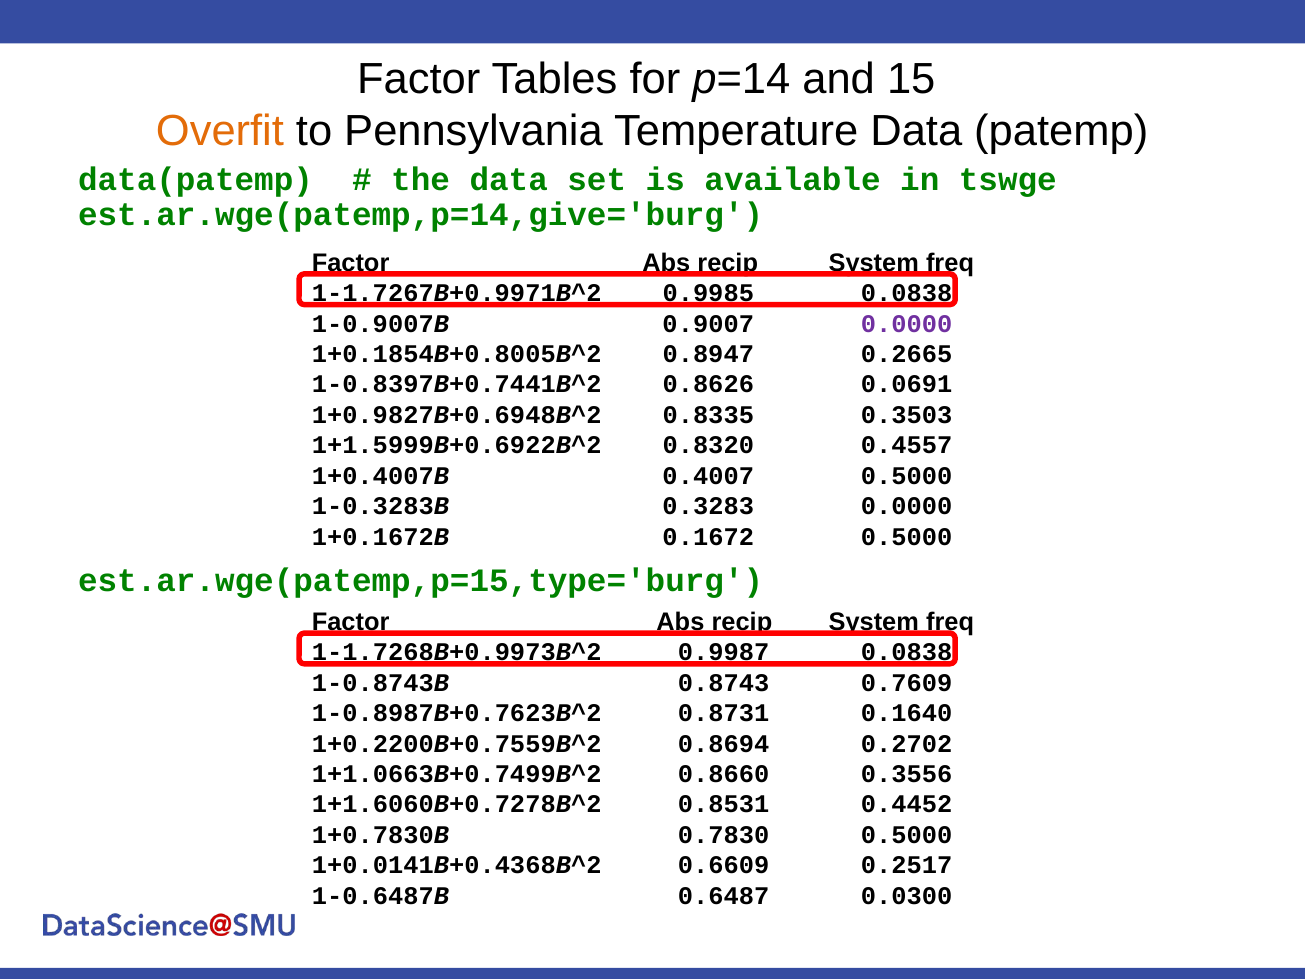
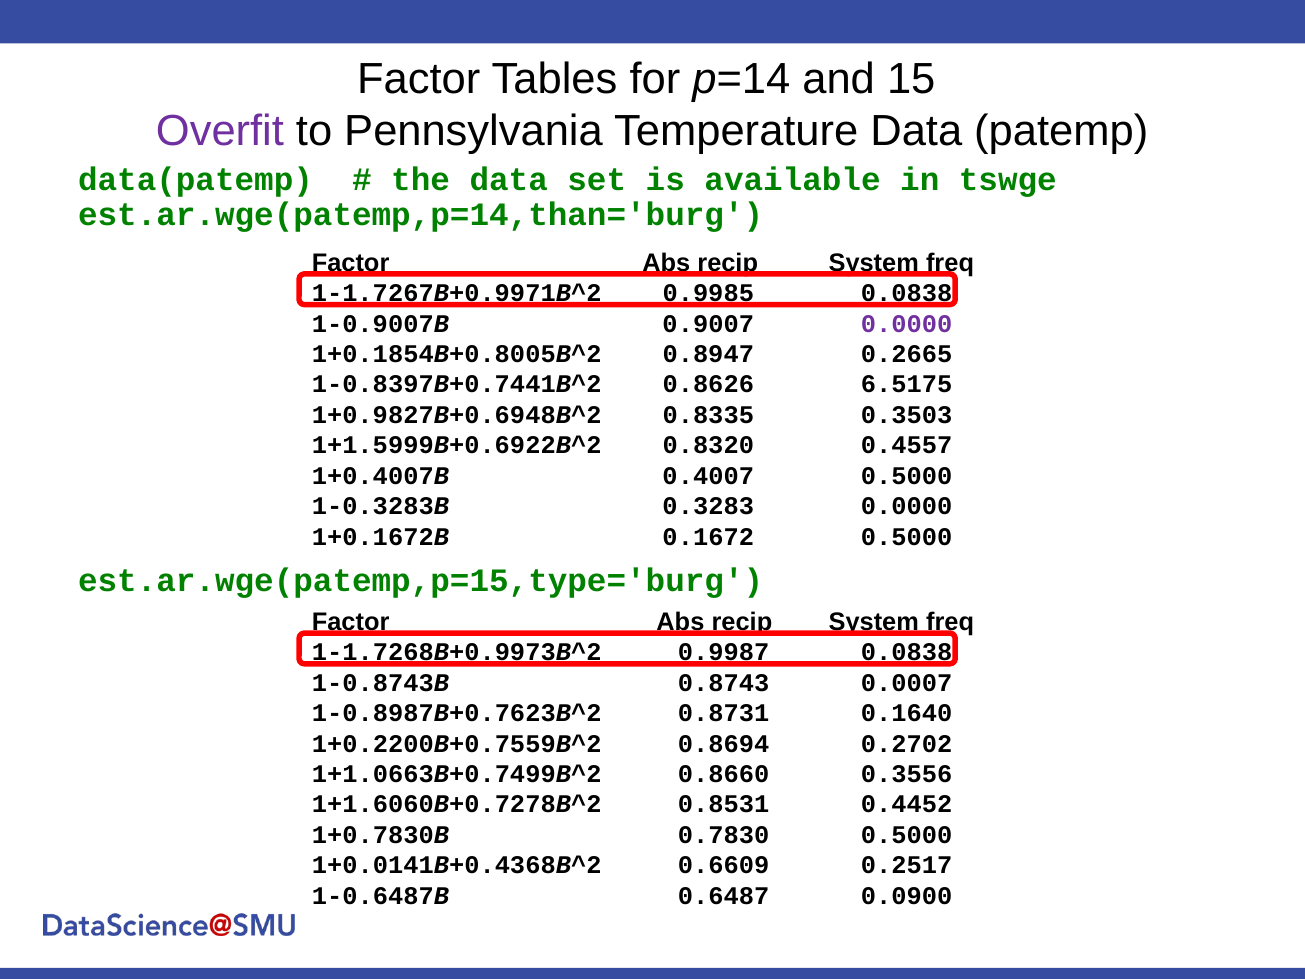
Overfit colour: orange -> purple (220, 131)
est.ar.wge(patemp,p=14,give='burg: est.ar.wge(patemp,p=14,give='burg -> est.ar.wge(patemp,p=14,than='burg (421, 215)
0.0691: 0.0691 -> 6.5175 (907, 385)
0.7609: 0.7609 -> 0.0007 (907, 683)
0.0300: 0.0300 -> 0.0900 (907, 896)
